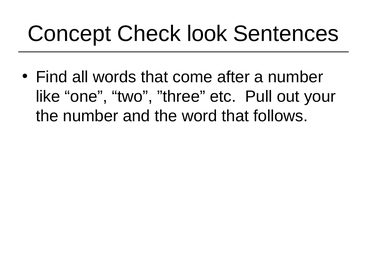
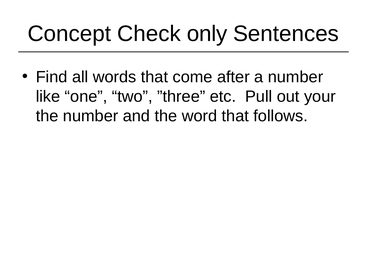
look: look -> only (207, 34)
